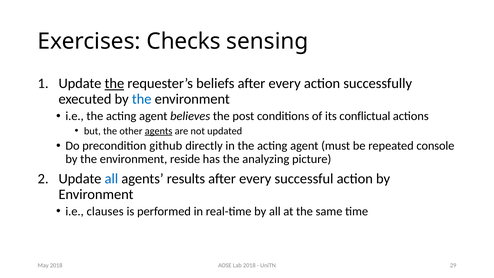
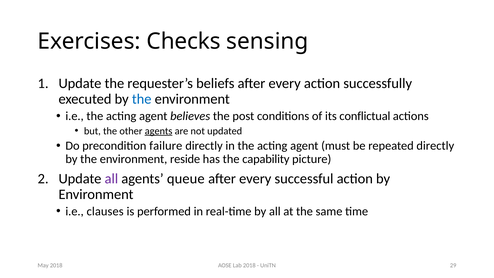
the underline: present -> none (114, 84)
github: github -> failure (166, 146)
repeated console: console -> directly (435, 146)
analyzing: analyzing -> capability (266, 159)
all colour: blue -> purple (111, 179)
results: results -> queue (186, 179)
